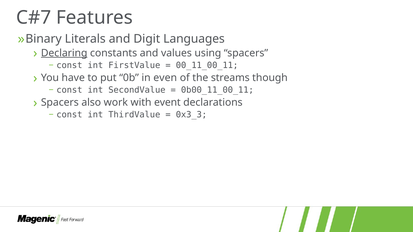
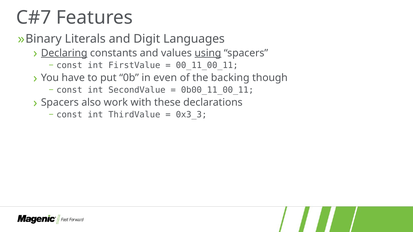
using underline: none -> present (208, 53)
streams: streams -> backing (230, 78)
event: event -> these (167, 103)
